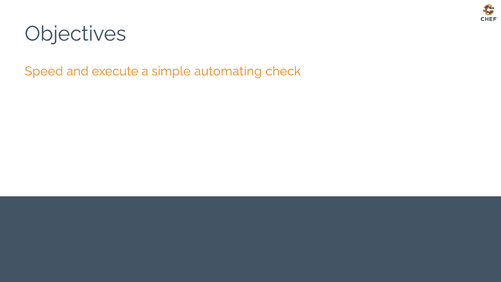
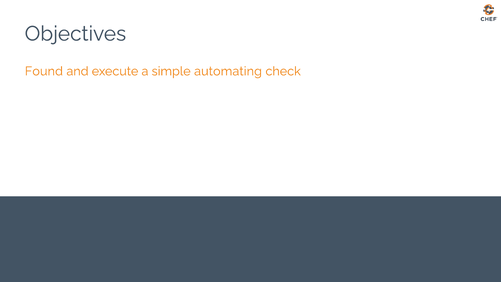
Speed: Speed -> Found (44, 71)
